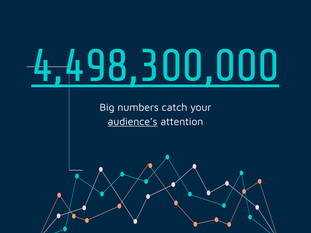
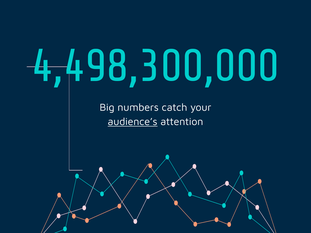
4,498,300,000 underline: present -> none (155, 66)
